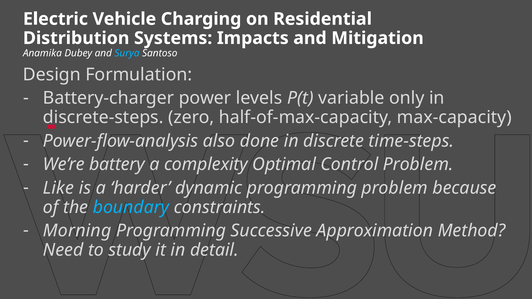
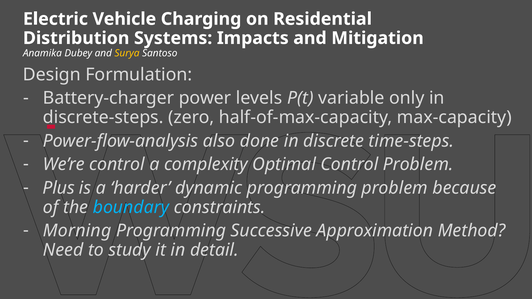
Surya colour: light blue -> yellow (127, 53)
We’re battery: battery -> control (117, 165)
Like: Like -> Plus (59, 188)
